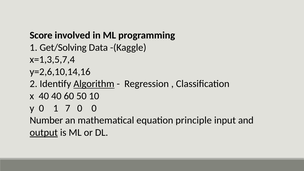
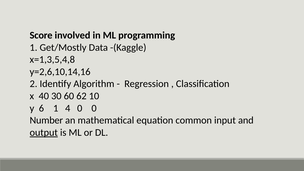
Get/Solving: Get/Solving -> Get/Mostly (63, 47)
x=1,3,5,7,4: x=1,3,5,7,4 -> x=1,3,5,4,8 (52, 60)
Algorithm underline: present -> none (94, 84)
40 40: 40 -> 30 (56, 96)
50: 50 -> 62 (81, 96)
y 0: 0 -> 6 (41, 108)
7: 7 -> 4 (68, 108)
principle: principle -> common (194, 120)
